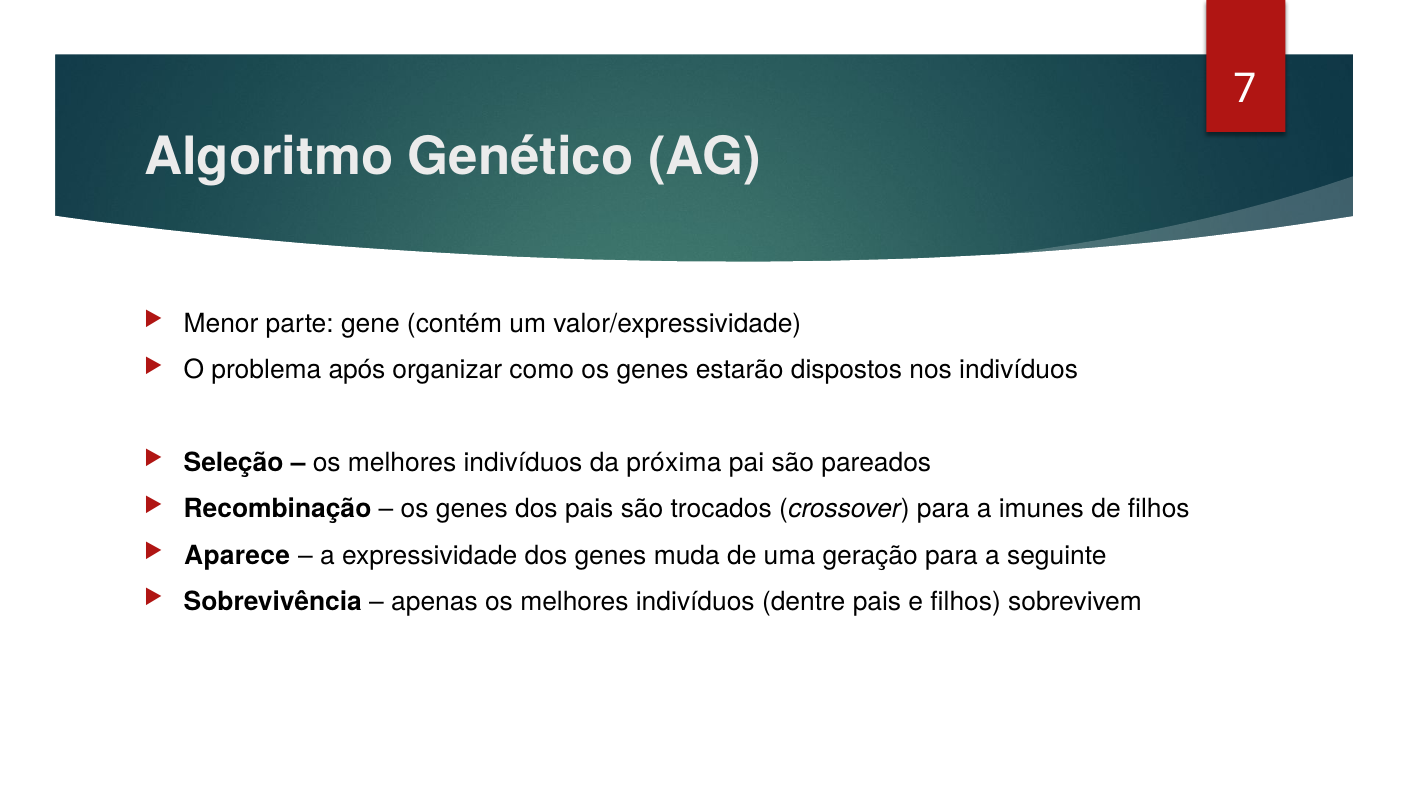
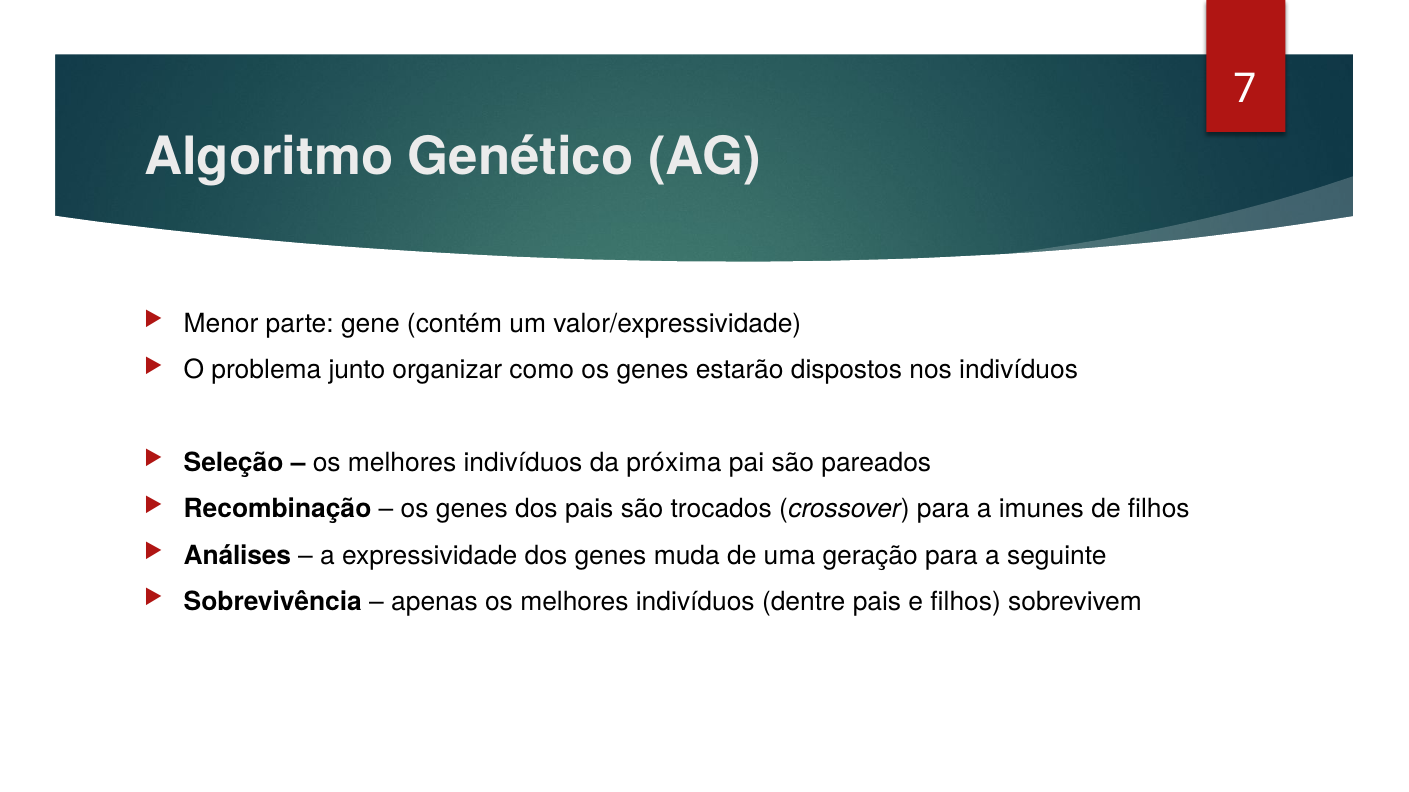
após: após -> junto (357, 370)
Aparece: Aparece -> Análises (237, 556)
